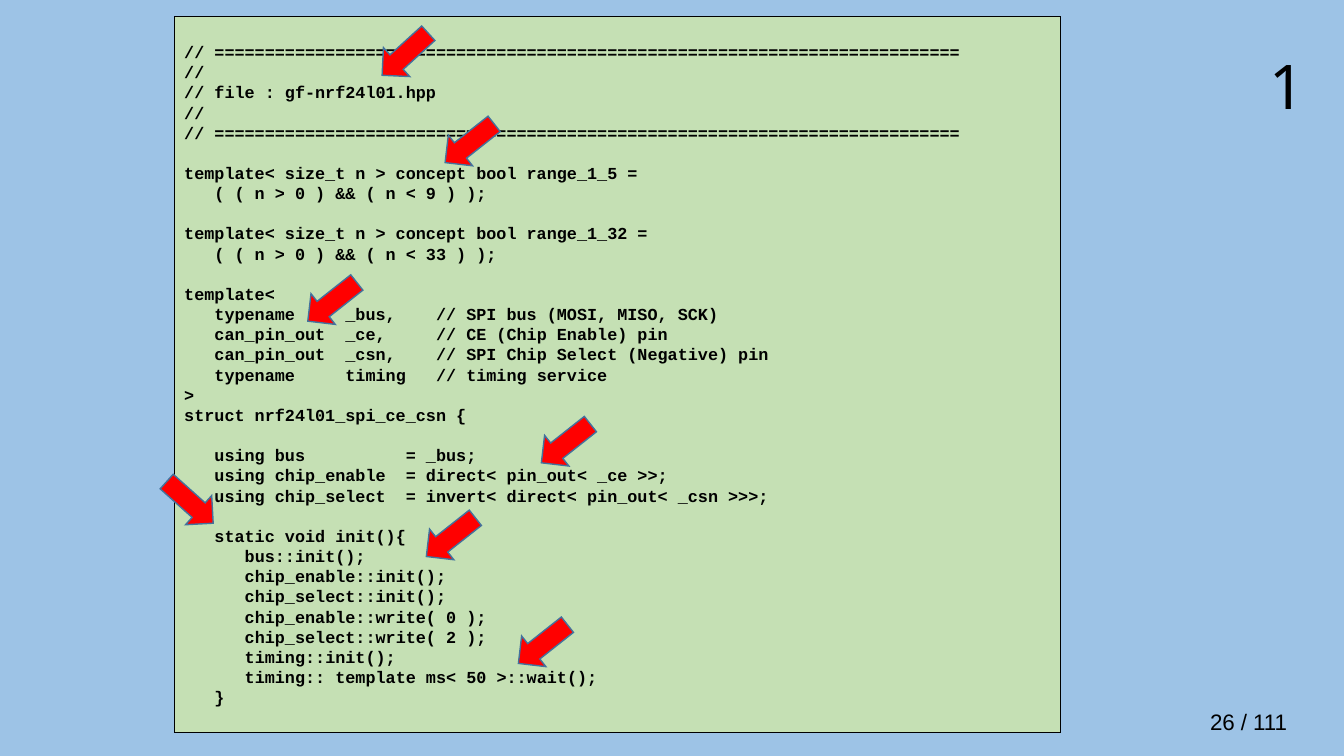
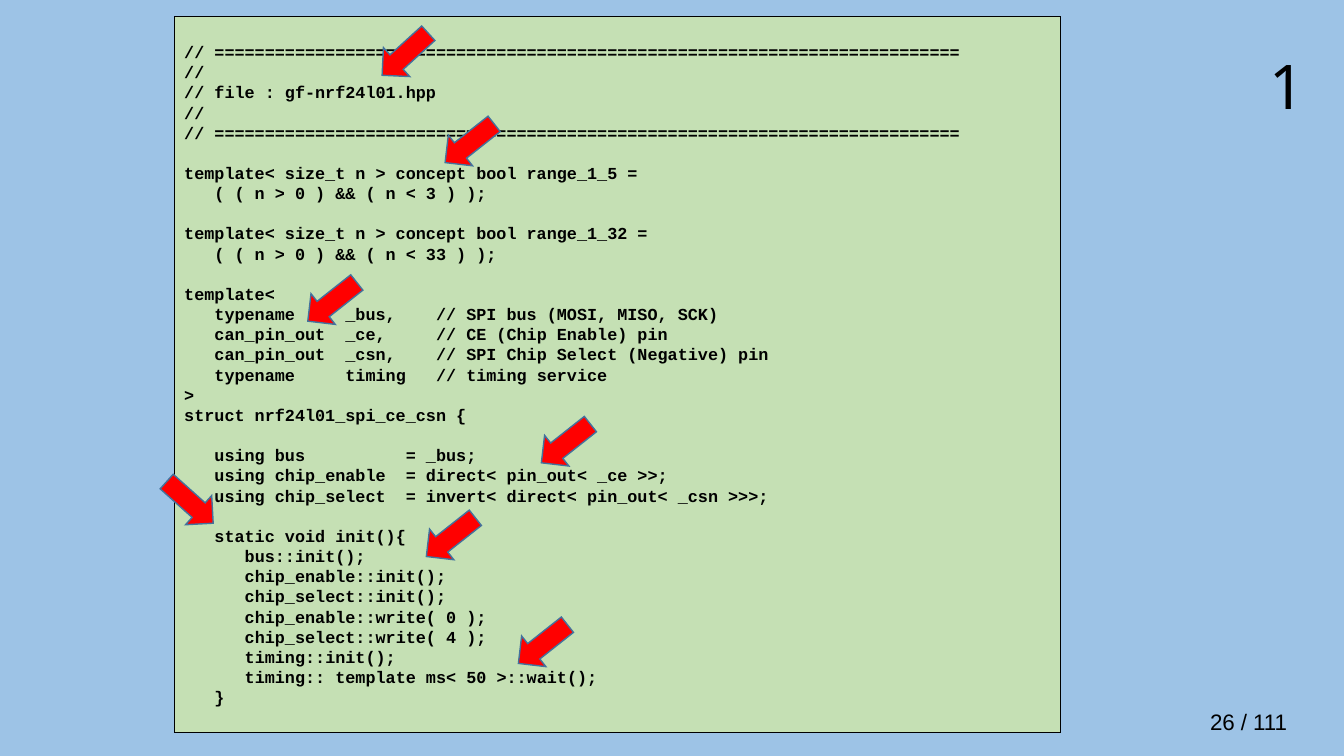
9: 9 -> 3 (431, 194)
2: 2 -> 4 (451, 638)
